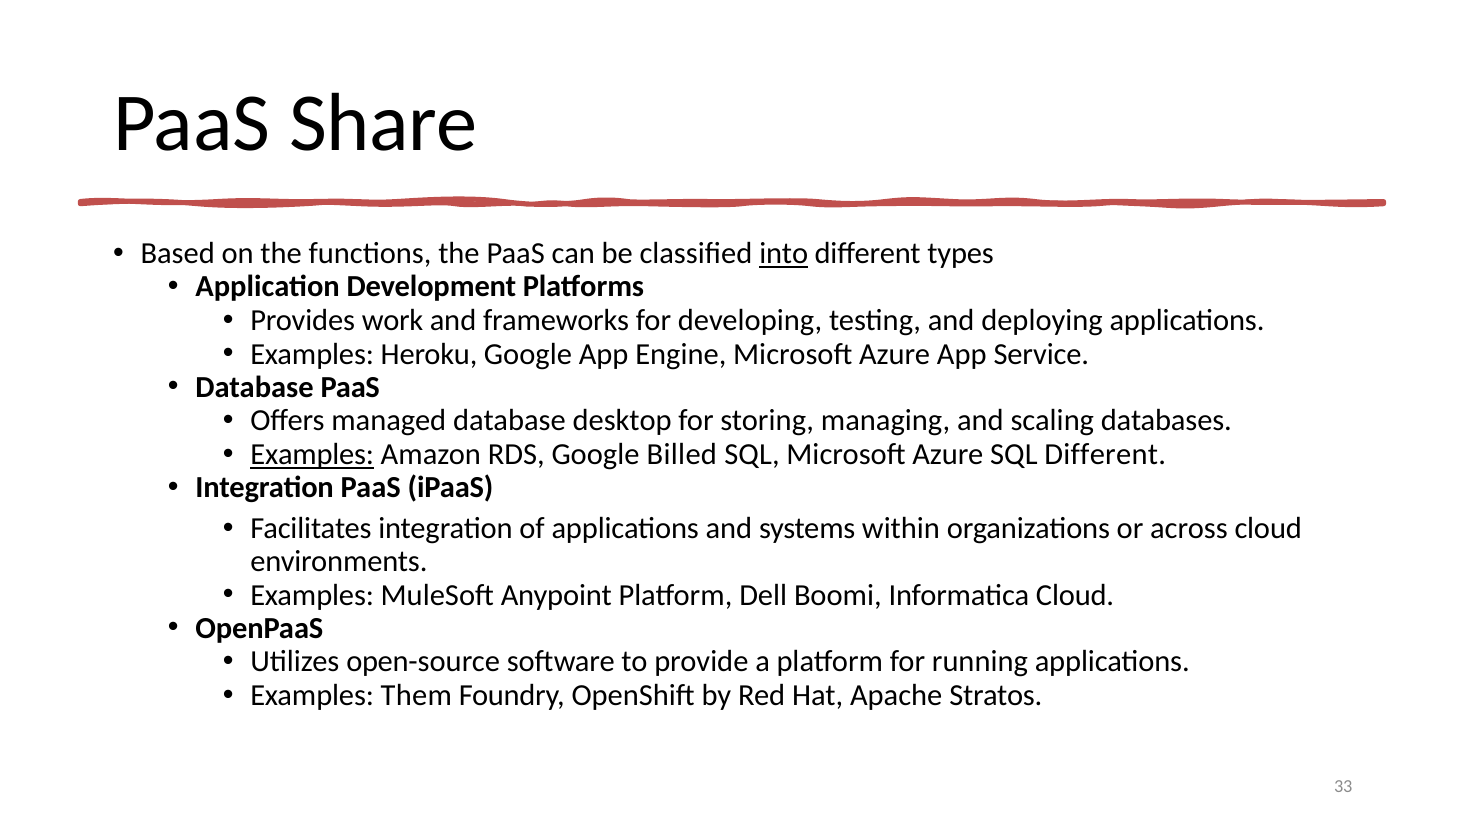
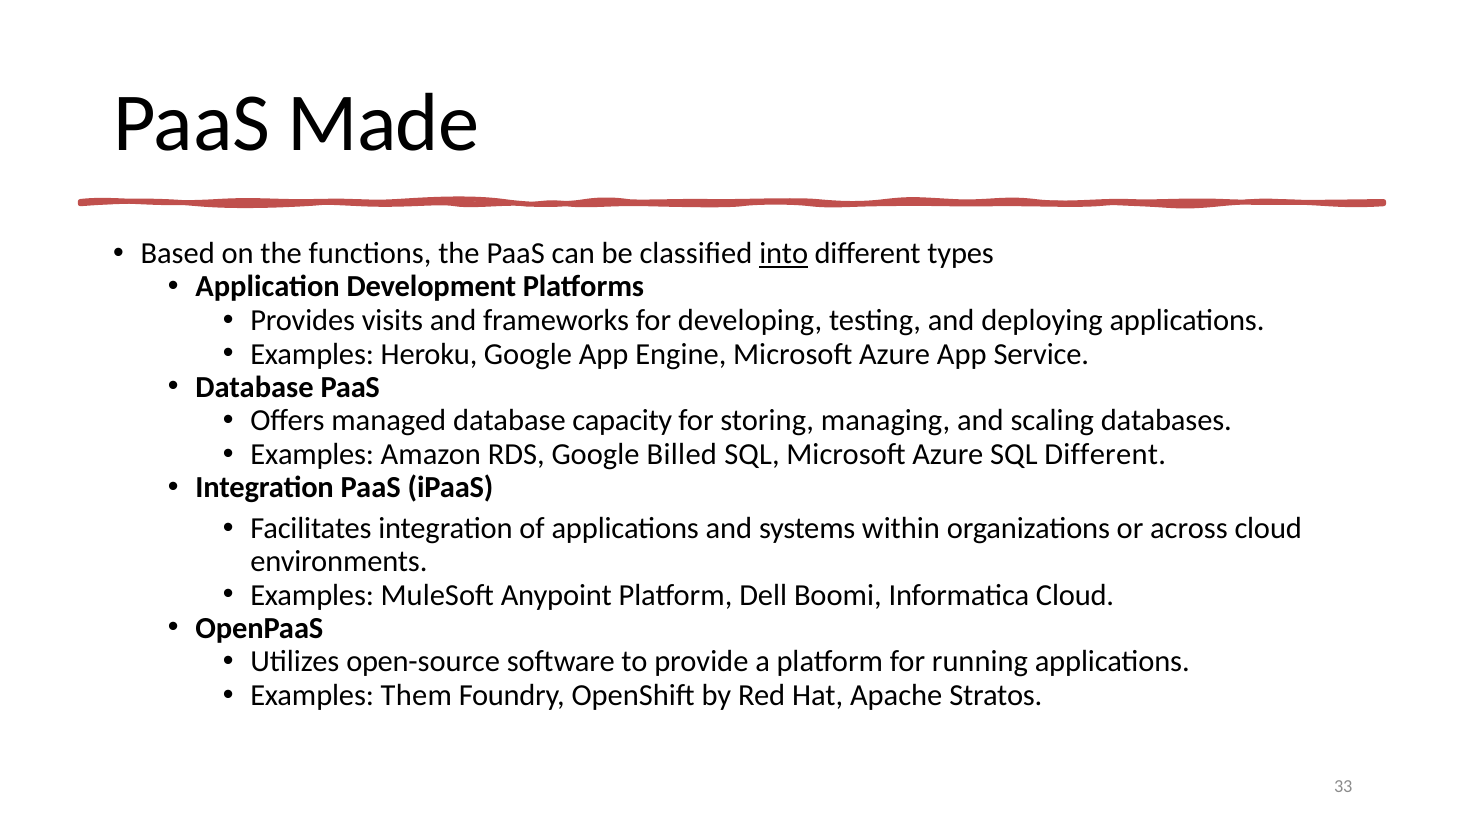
Share: Share -> Made (383, 123)
work: work -> visits (392, 320)
desktop: desktop -> capacity (622, 421)
Examples underline: present -> none (312, 454)
